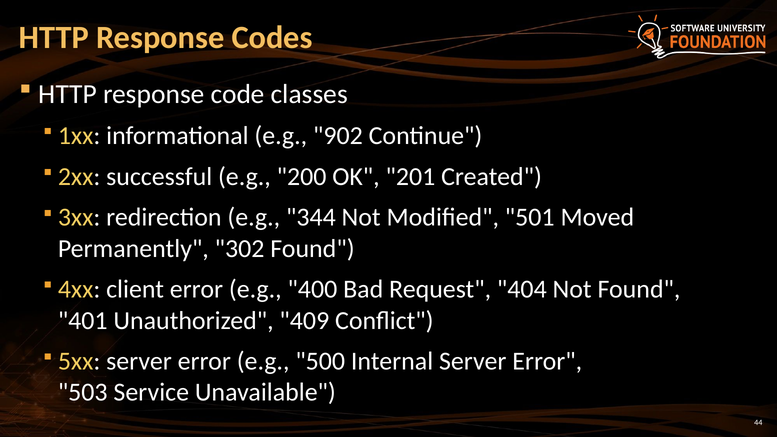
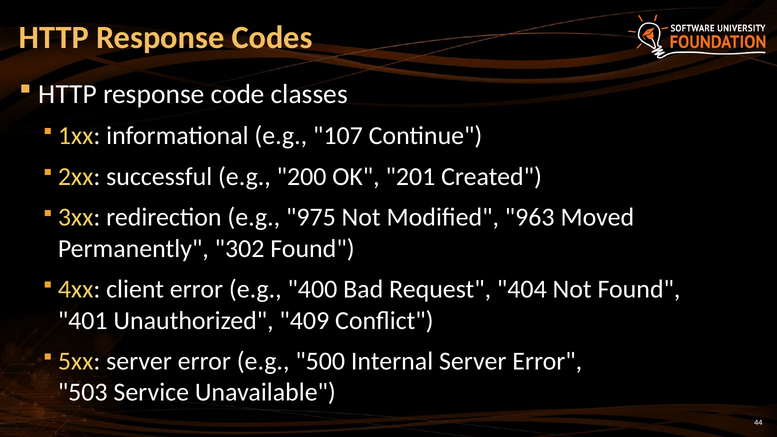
902: 902 -> 107 (338, 136)
344: 344 -> 975 (311, 217)
501: 501 -> 963 (530, 217)
